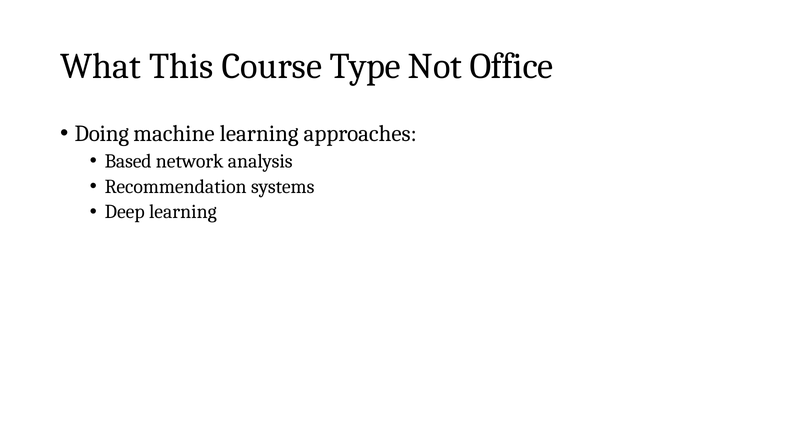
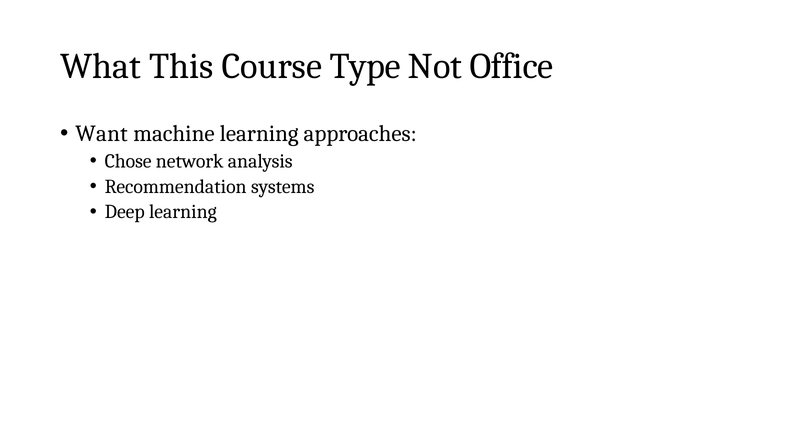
Doing: Doing -> Want (102, 134)
Based: Based -> Chose (128, 161)
